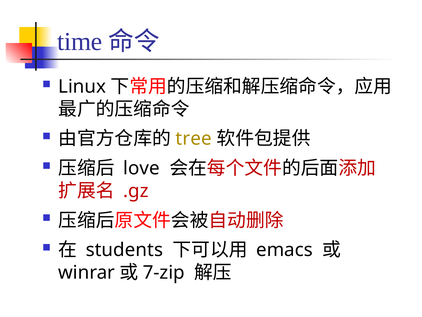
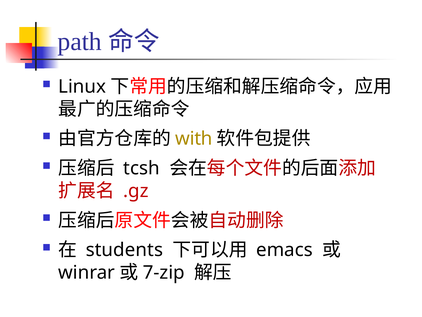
time: time -> path (80, 42)
tree: tree -> with (194, 139)
love: love -> tcsh (142, 168)
